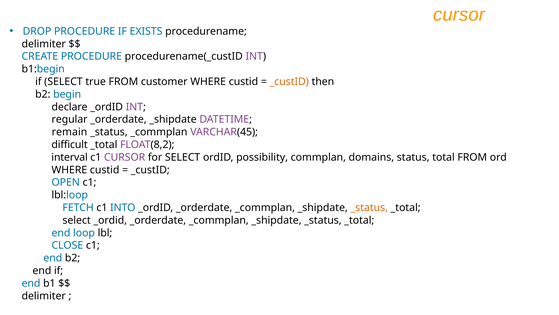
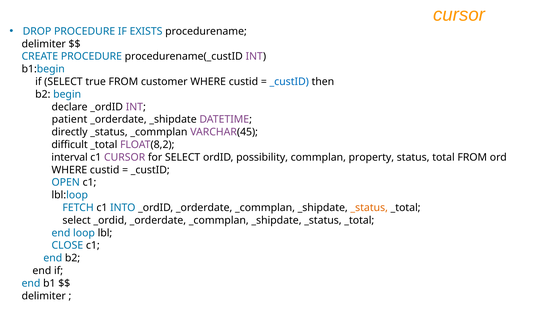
_custID colour: orange -> blue (289, 82)
regular: regular -> patient (69, 119)
remain: remain -> directly (70, 132)
domains: domains -> property (371, 157)
